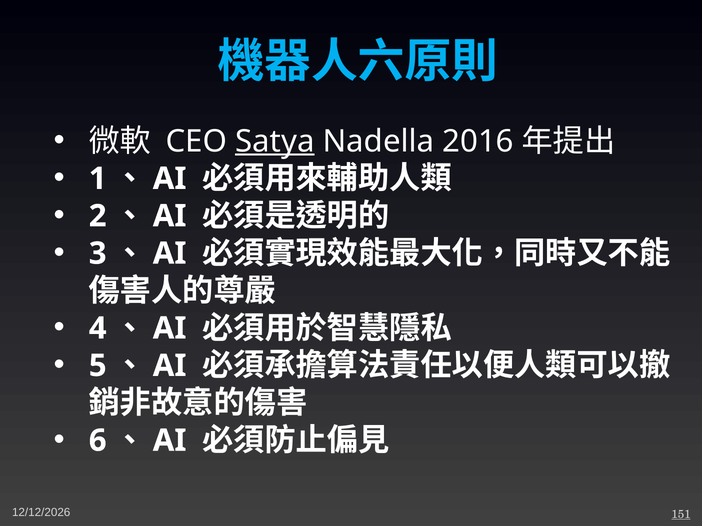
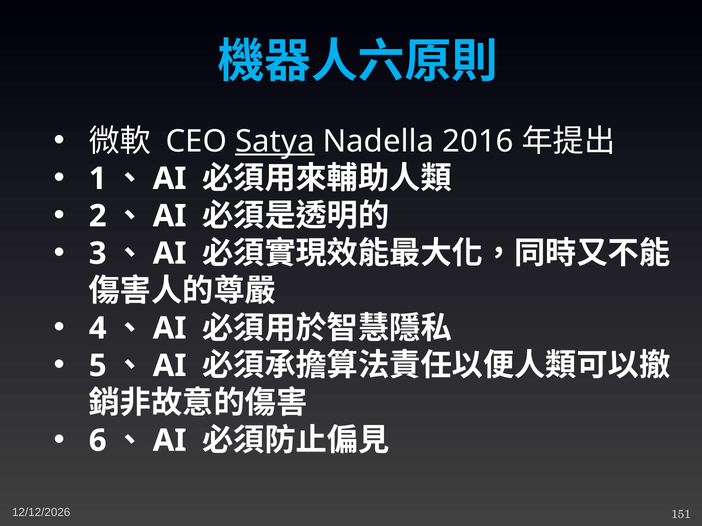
151 underline: present -> none (681, 515)
